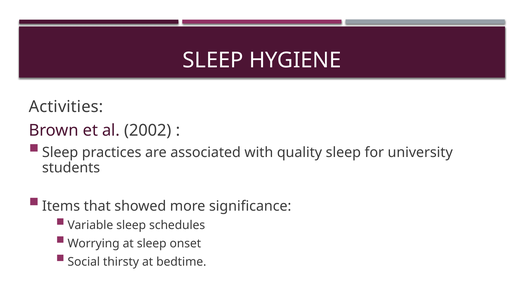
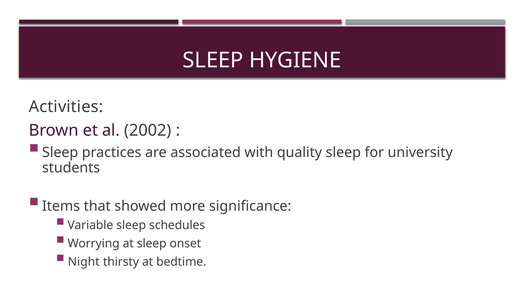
Social: Social -> Night (84, 262)
